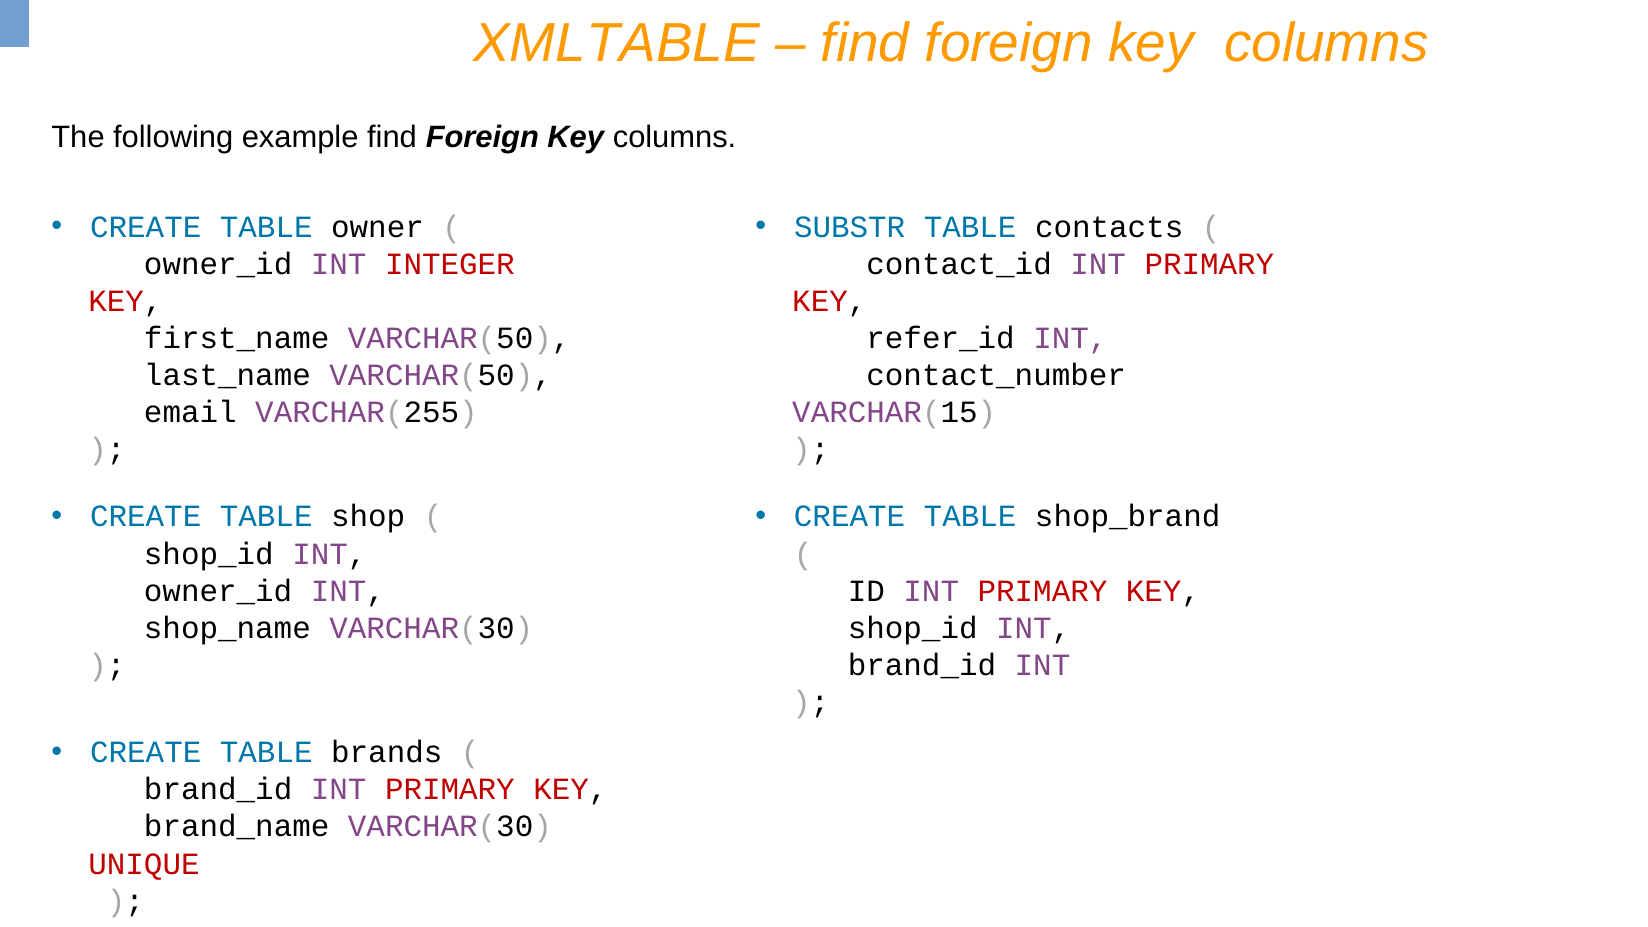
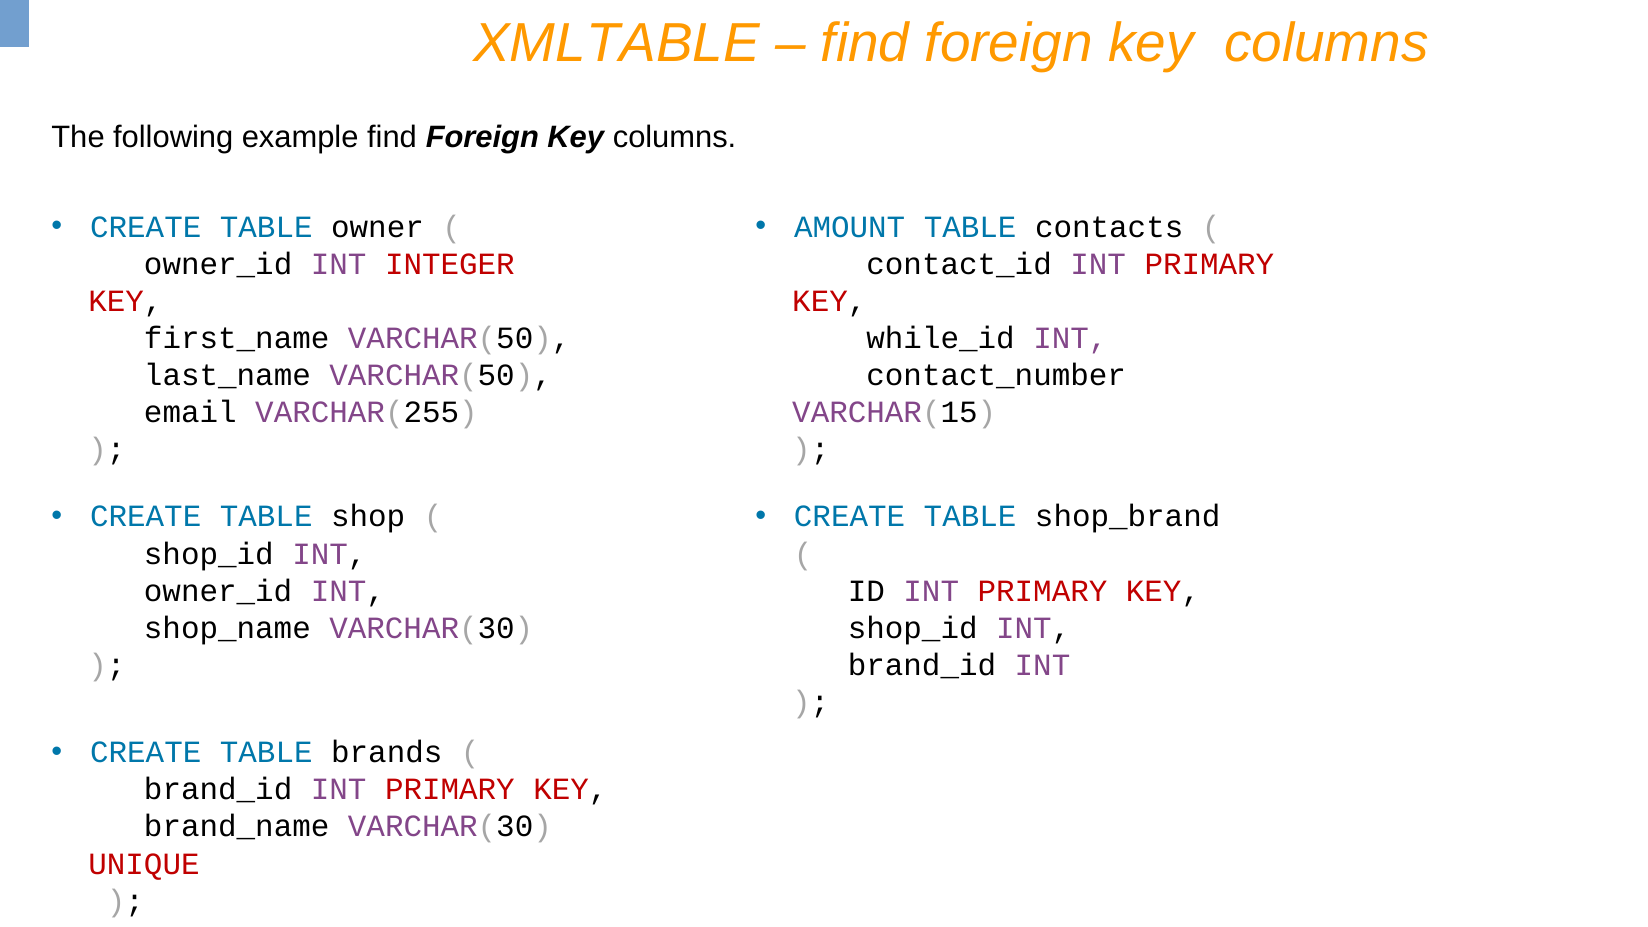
SUBSTR: SUBSTR -> AMOUNT (850, 227)
refer_id: refer_id -> while_id (941, 338)
